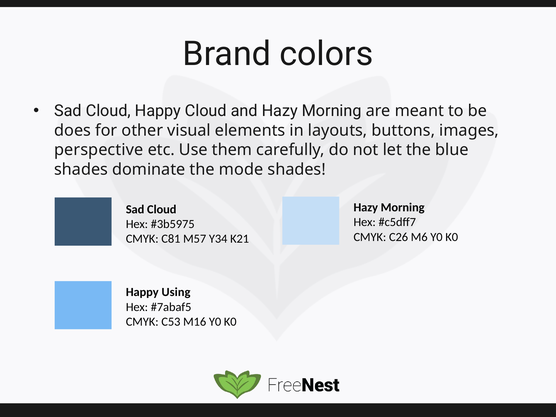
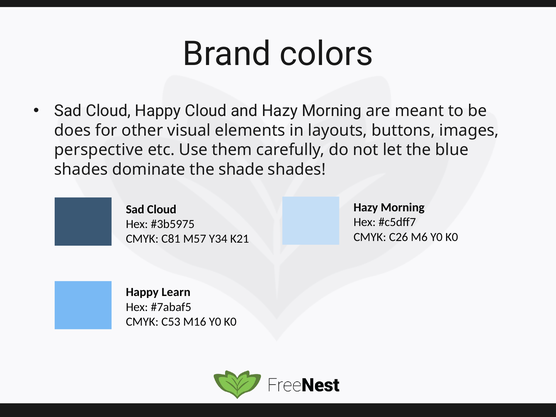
mode: mode -> shade (241, 169)
Using: Using -> Learn (176, 292)
